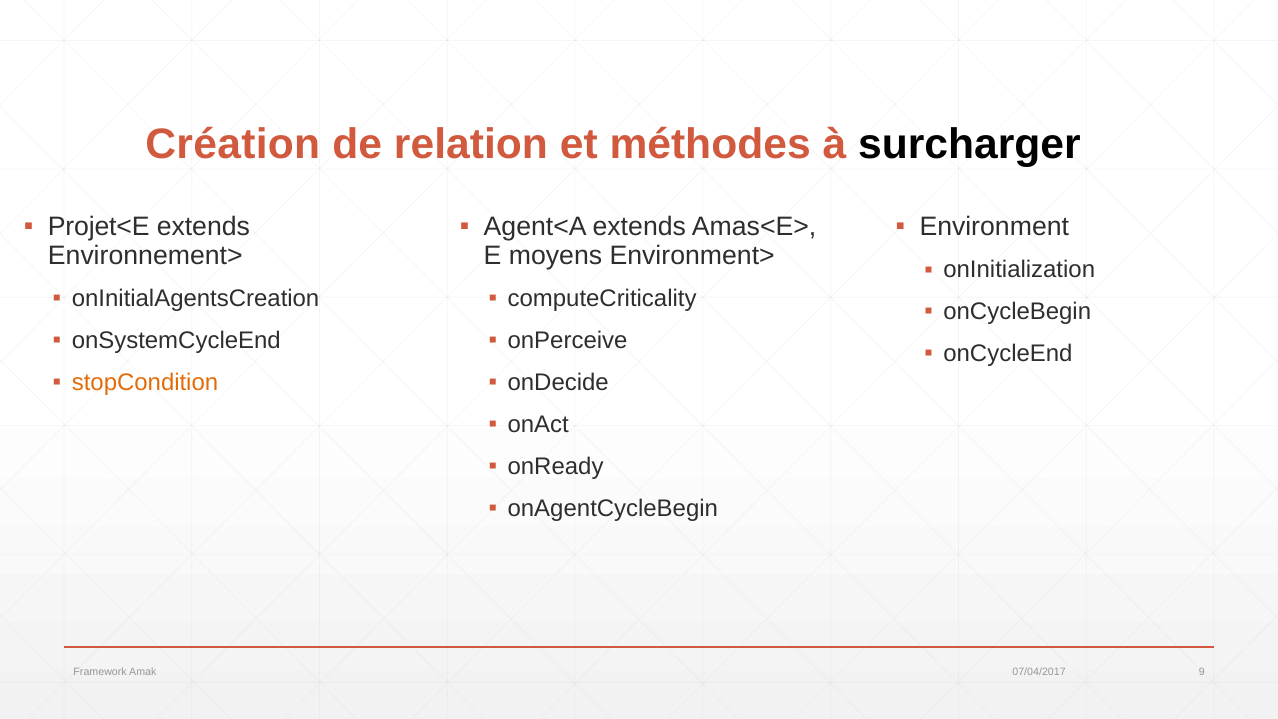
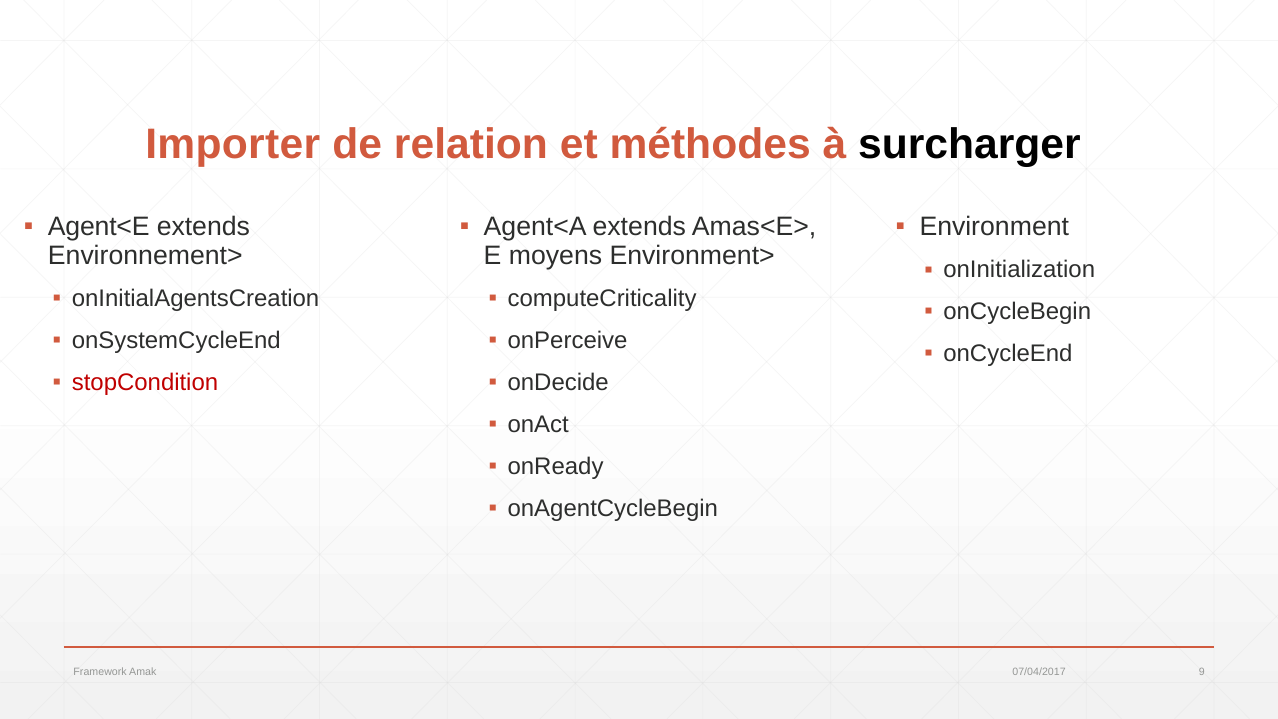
Création: Création -> Importer (233, 144)
Projet<E: Projet<E -> Agent<E (99, 227)
stopCondition colour: orange -> red (145, 382)
